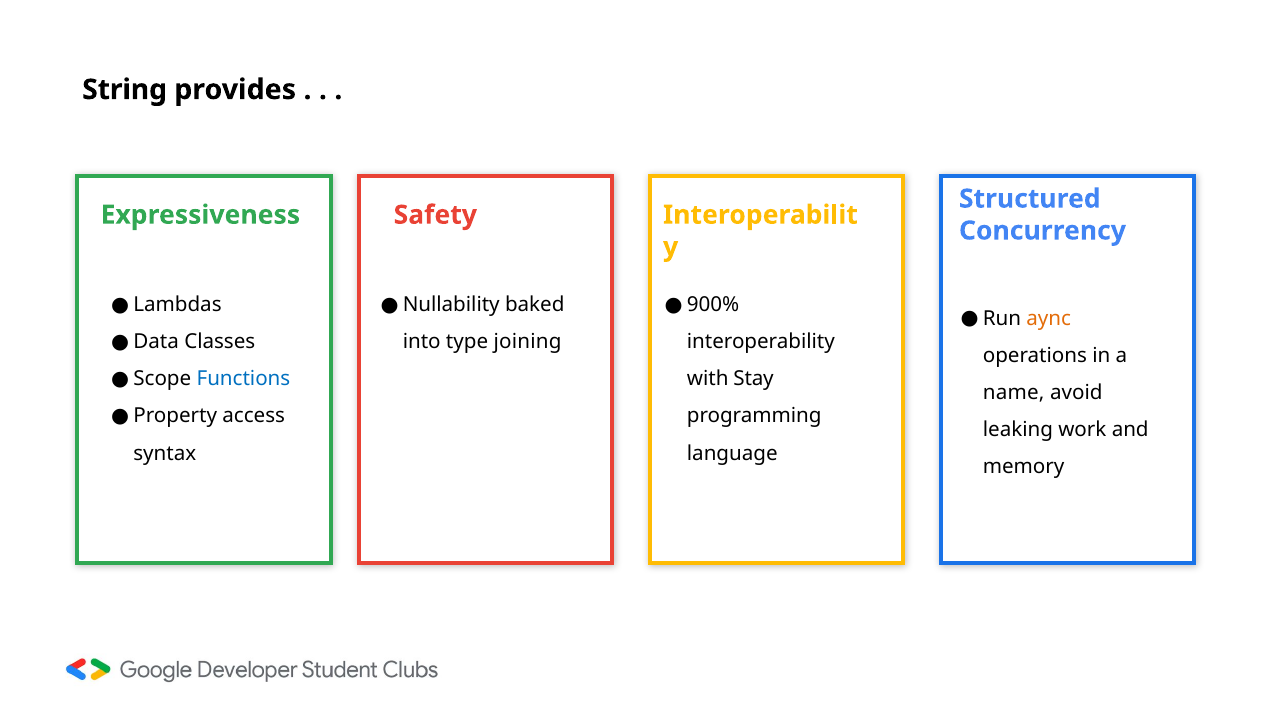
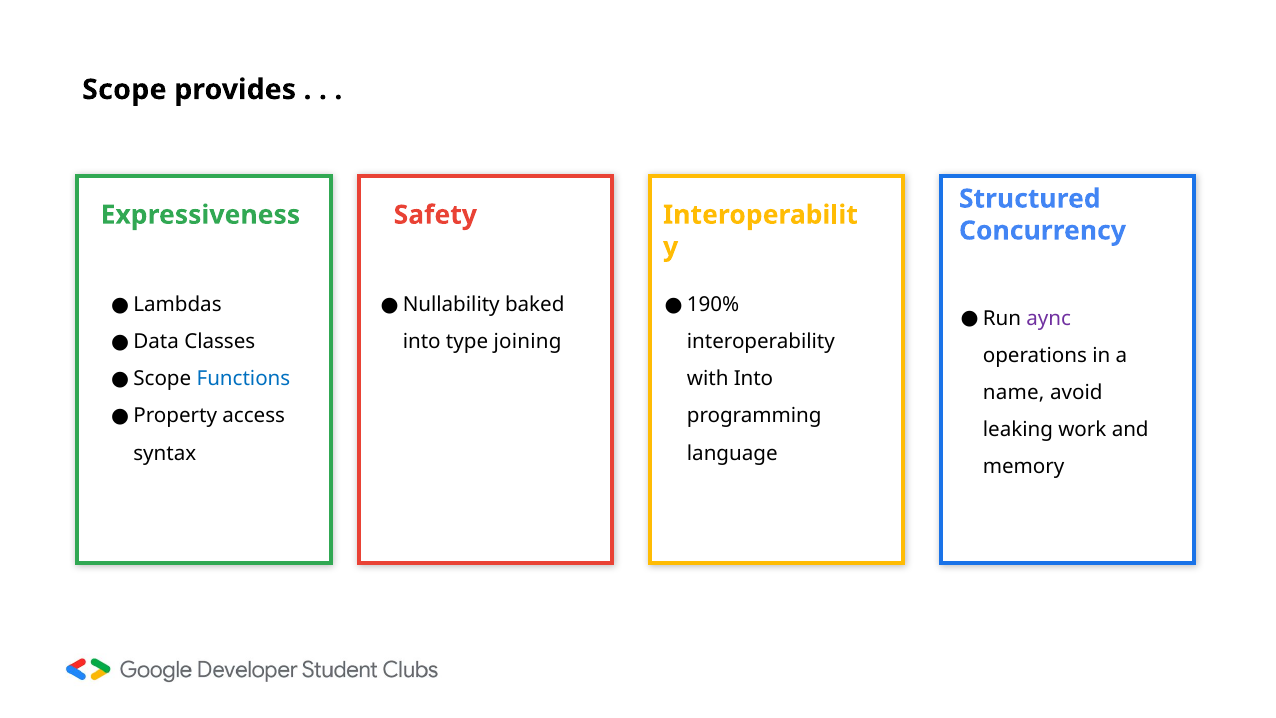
String: String -> Scope (124, 90)
900%: 900% -> 190% (713, 305)
aync colour: orange -> purple (1049, 318)
with Stay: Stay -> Into (754, 379)
